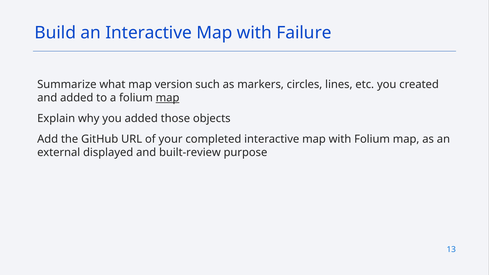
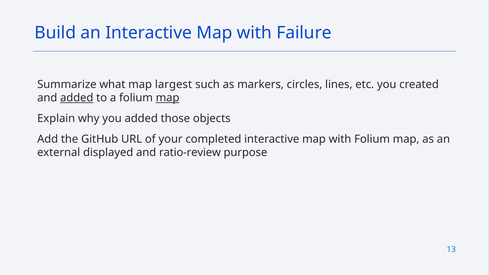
version: version -> largest (174, 84)
added underline: none -> present (77, 98)
built-review: built-review -> ratio-review (190, 152)
